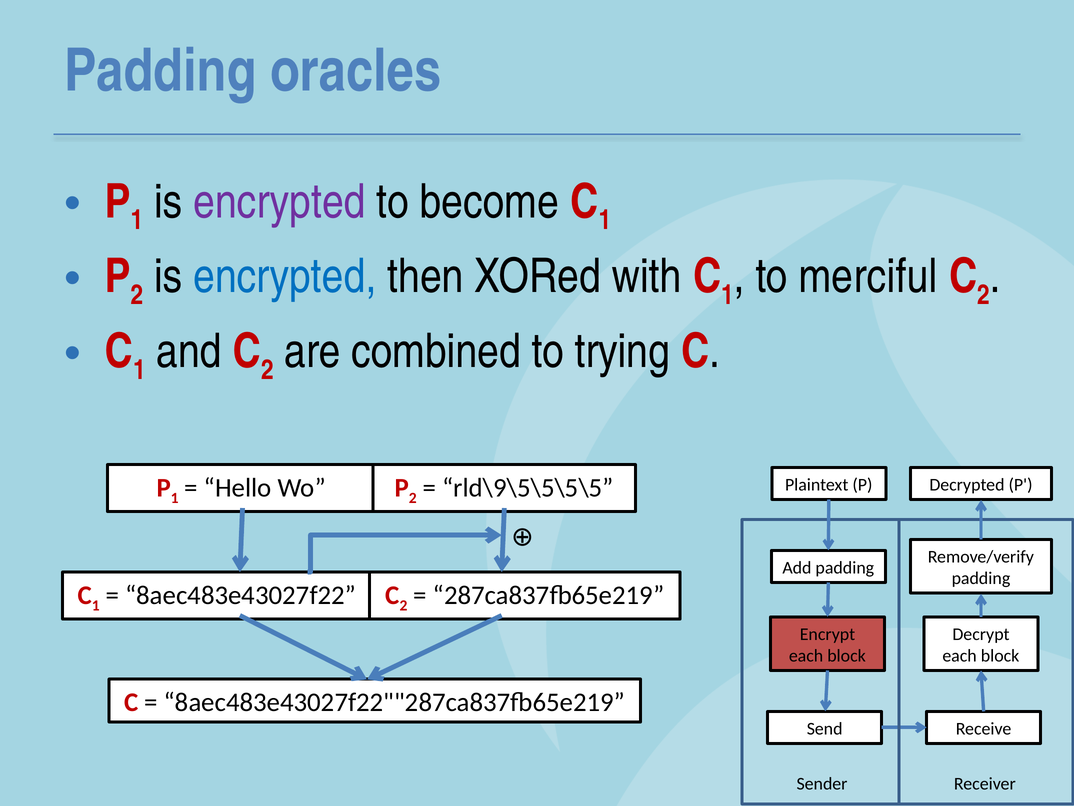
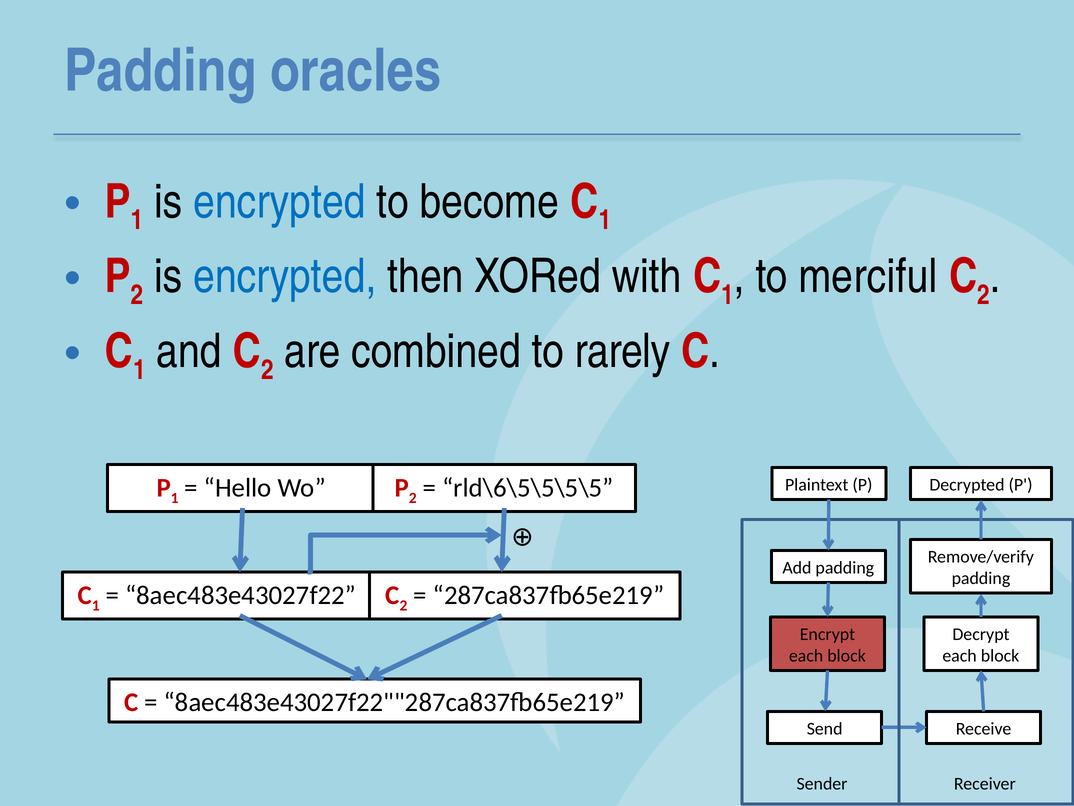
encrypted colour: purple -> blue (279, 202)
trying: trying -> rarely (622, 351)
rld\9\5\5\5\5: rld\9\5\5\5\5 -> rld\6\5\5\5\5 (528, 488)
